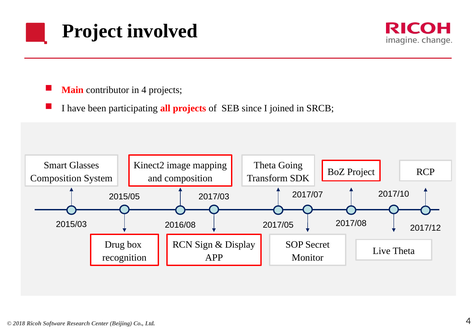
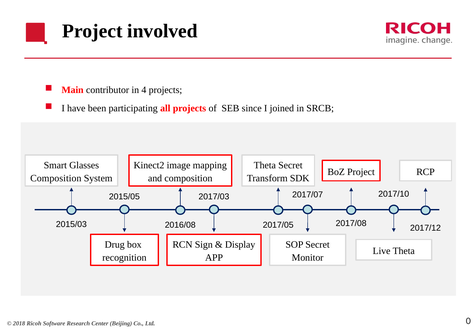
Theta Going: Going -> Secret (290, 165)
Ltd 4: 4 -> 0 (468, 321)
